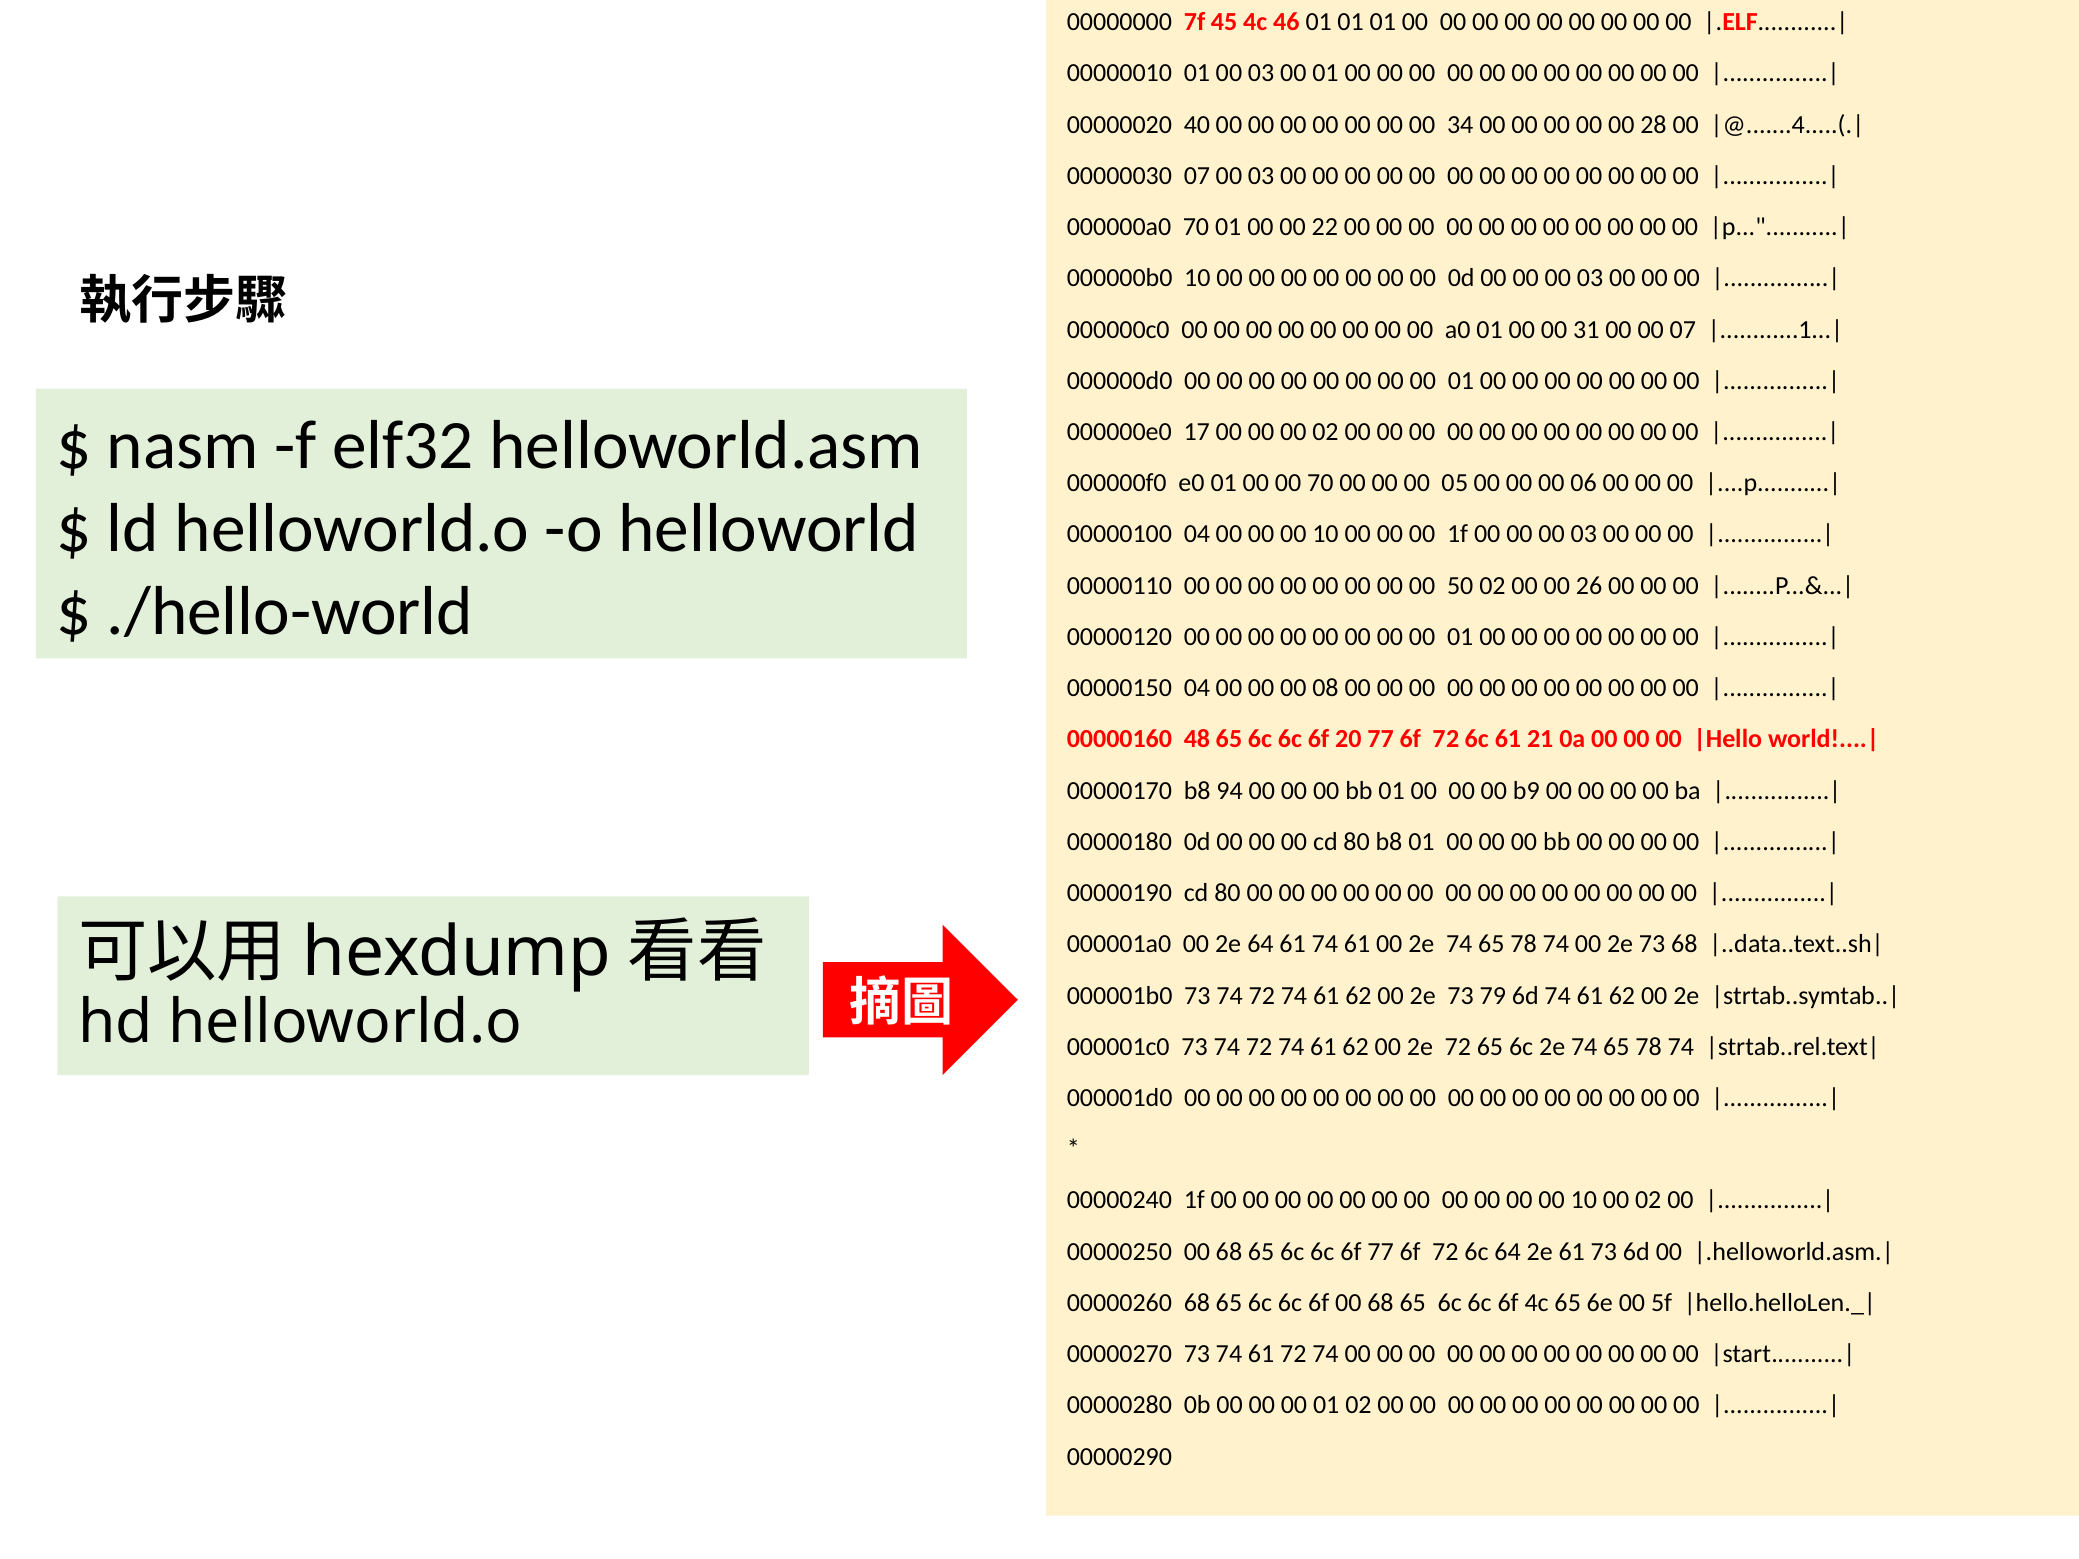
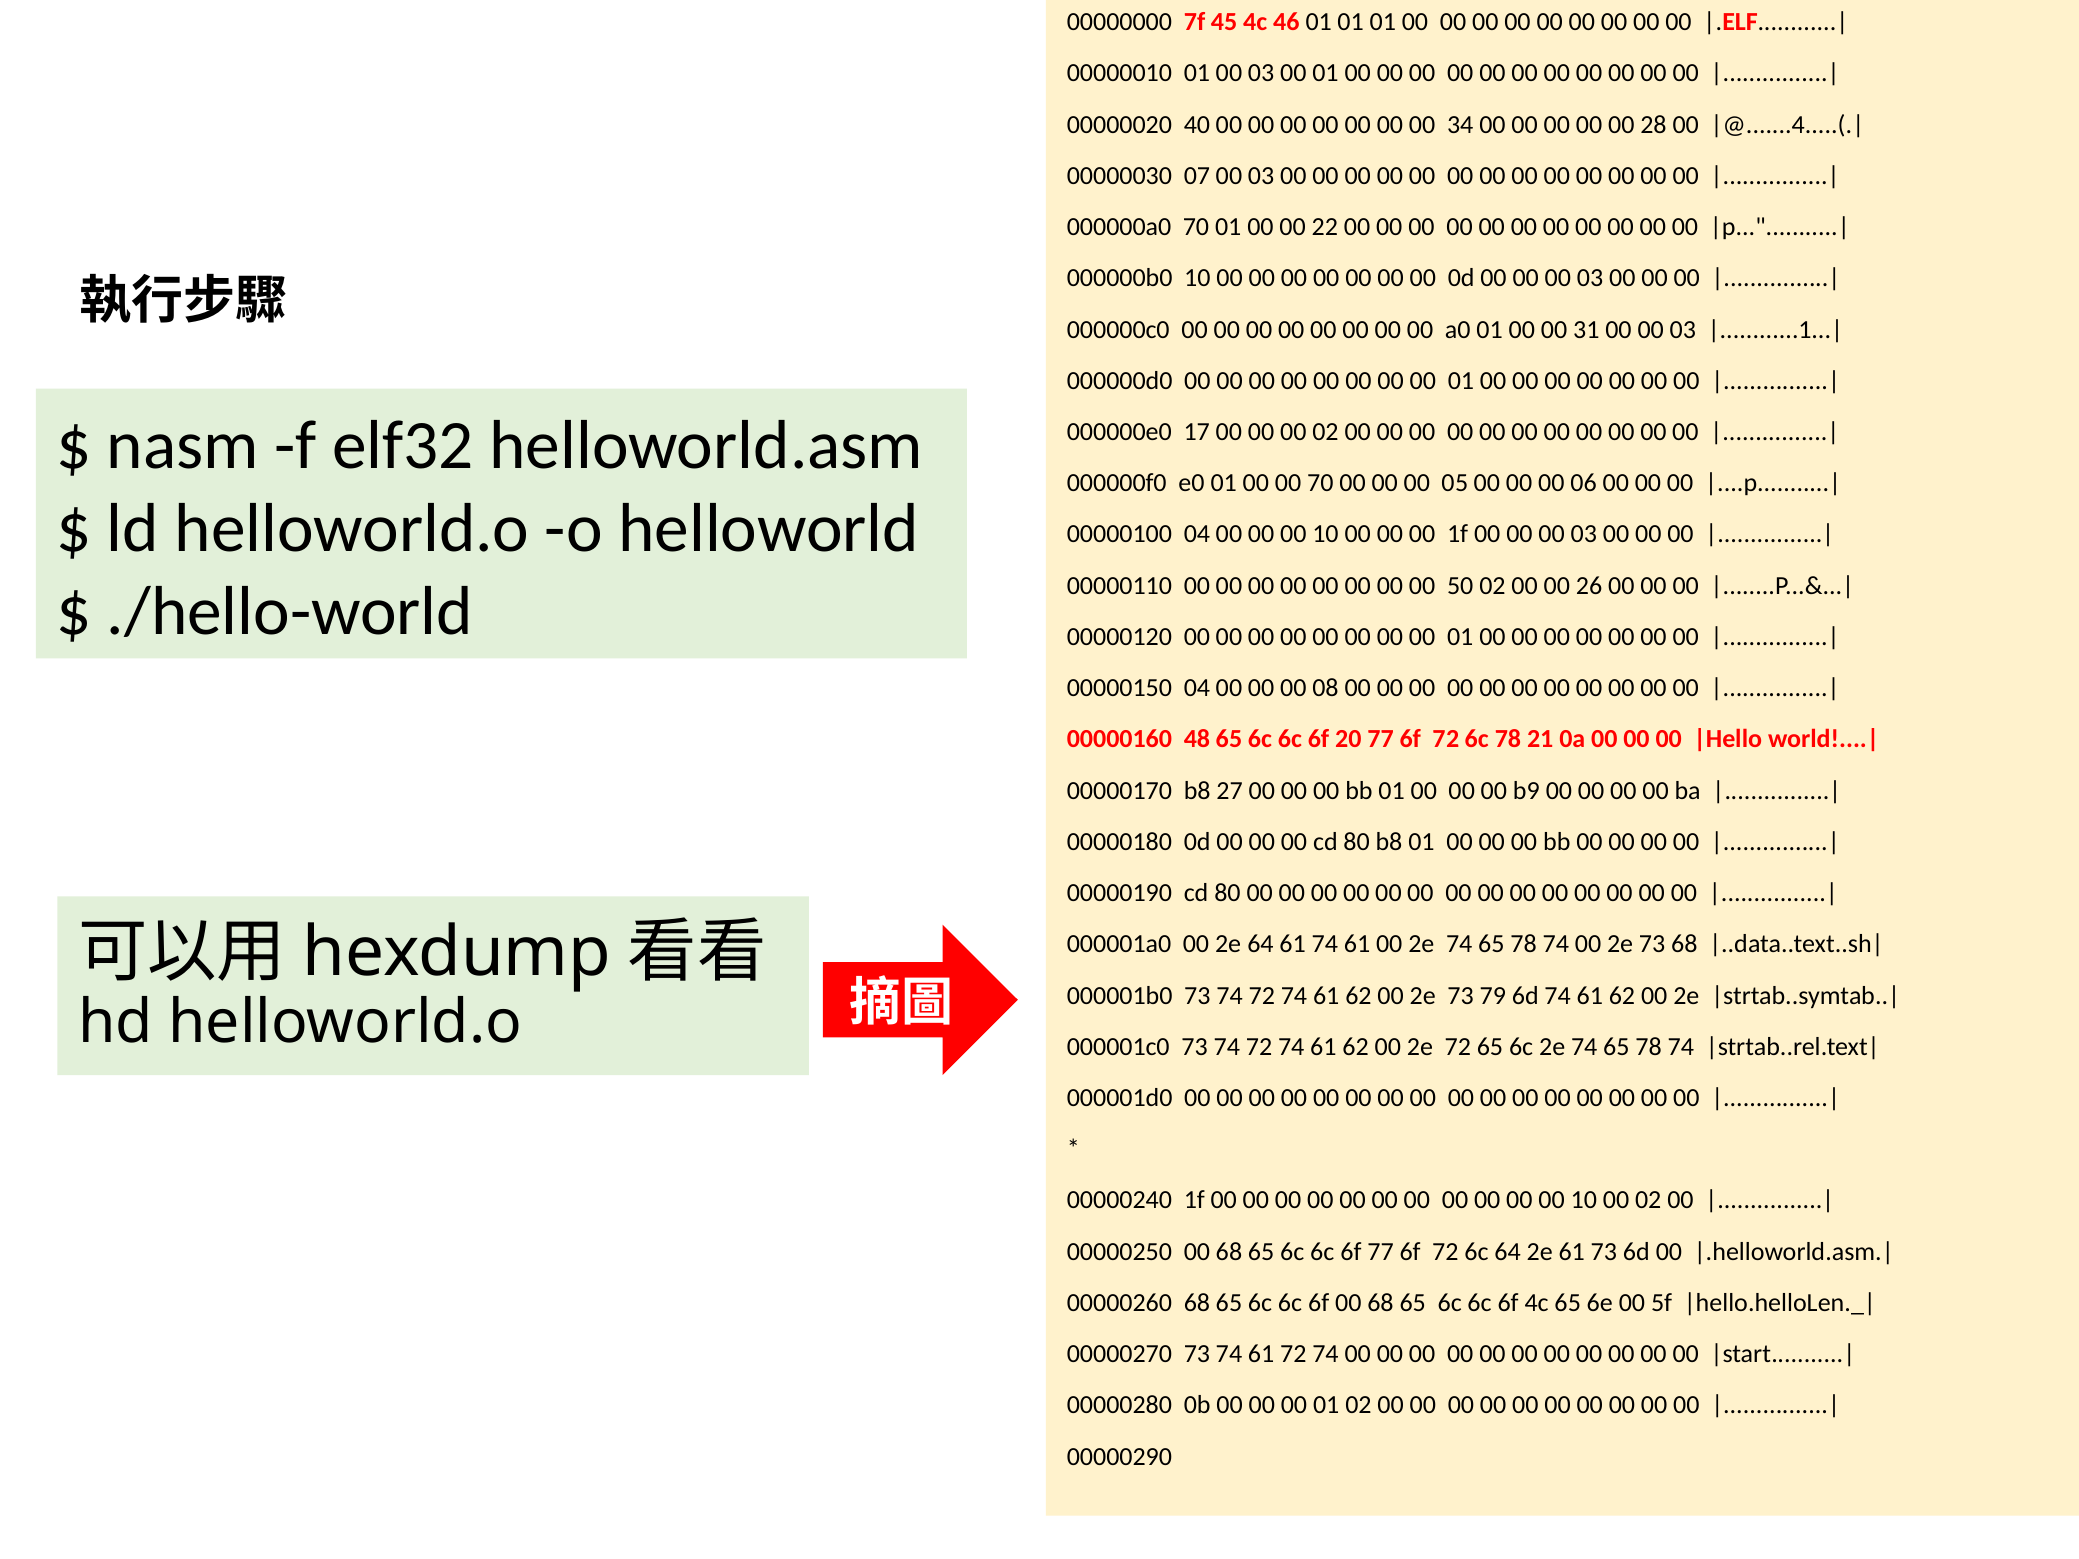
31 00 00 07: 07 -> 03 (1683, 330)
6c 61: 61 -> 78 (1508, 739)
94: 94 -> 27 (1230, 791)
